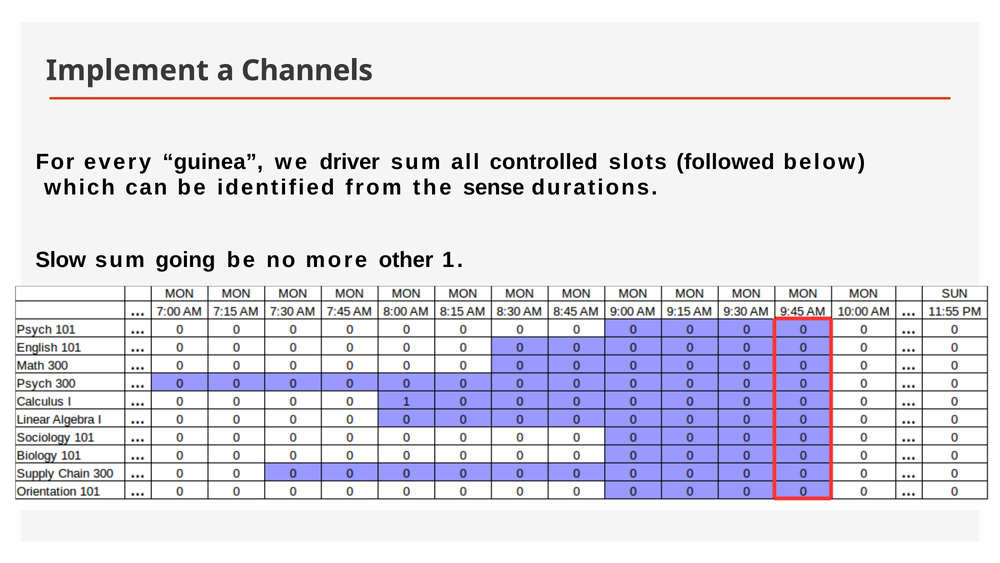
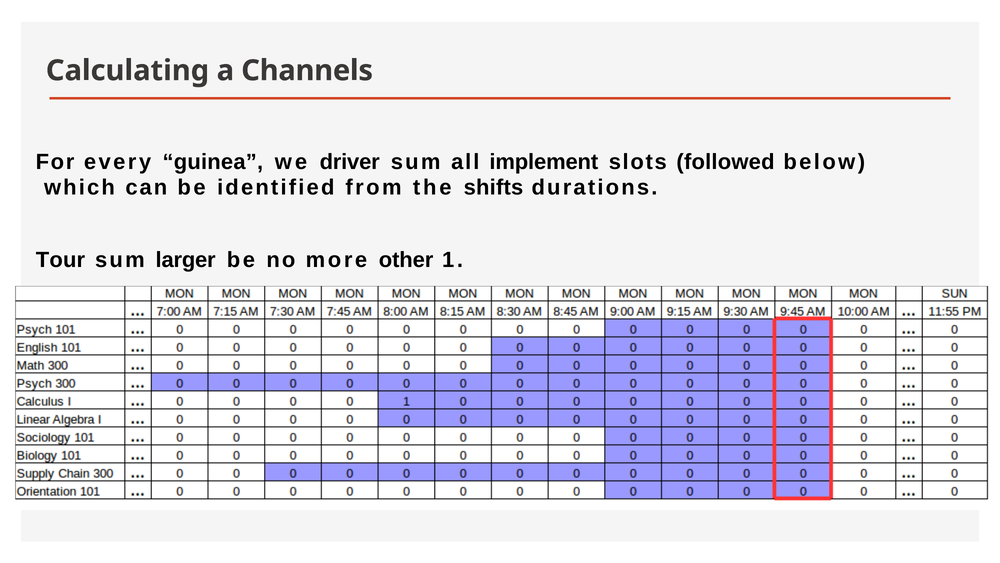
Implement: Implement -> Calculating (127, 71)
controlled: controlled -> implement (544, 162)
sense: sense -> shifts (493, 188)
Slow: Slow -> Tour (60, 260)
going: going -> larger (186, 260)
